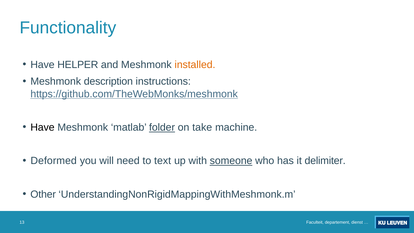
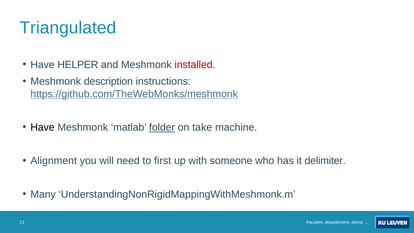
Functionality: Functionality -> Triangulated (68, 28)
installed colour: orange -> red (195, 65)
Deformed: Deformed -> Alignment (54, 161)
text: text -> first (163, 161)
someone underline: present -> none (231, 161)
Other: Other -> Many (43, 194)
